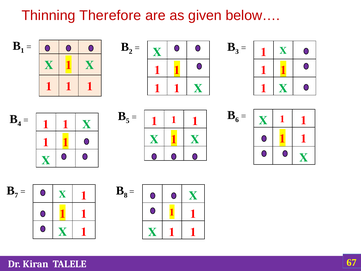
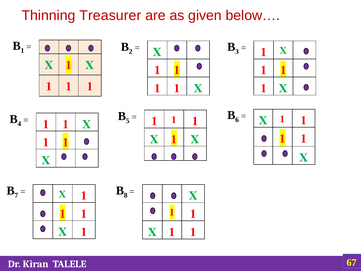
Therefore: Therefore -> Treasurer (110, 15)
